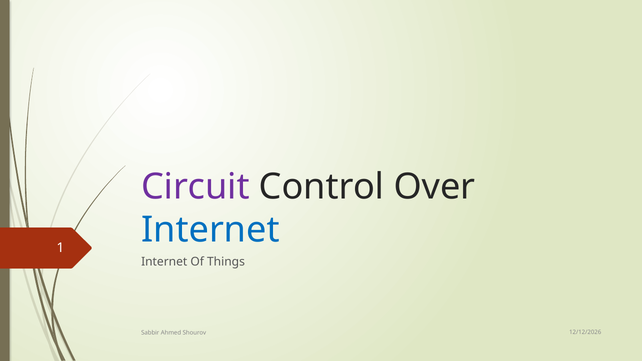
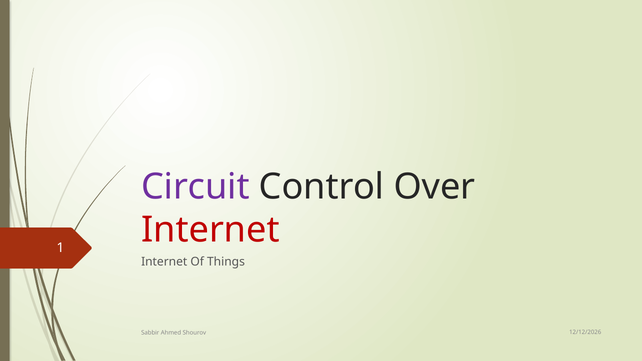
Internet colour: blue -> red (210, 230)
